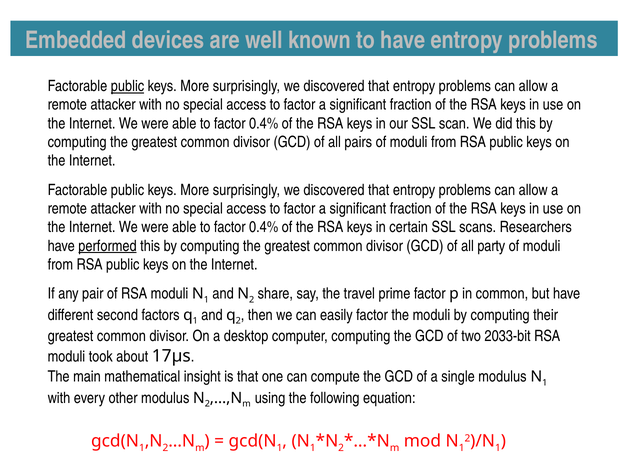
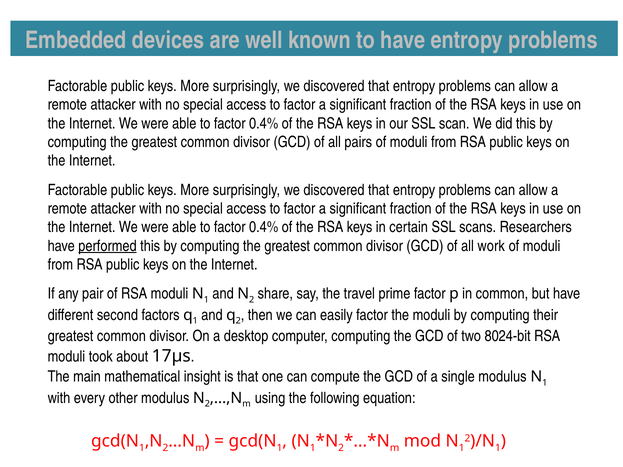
public underline: present -> none (128, 86)
party: party -> work (491, 246)
2033-bit: 2033-bit -> 8024-bit (508, 336)
